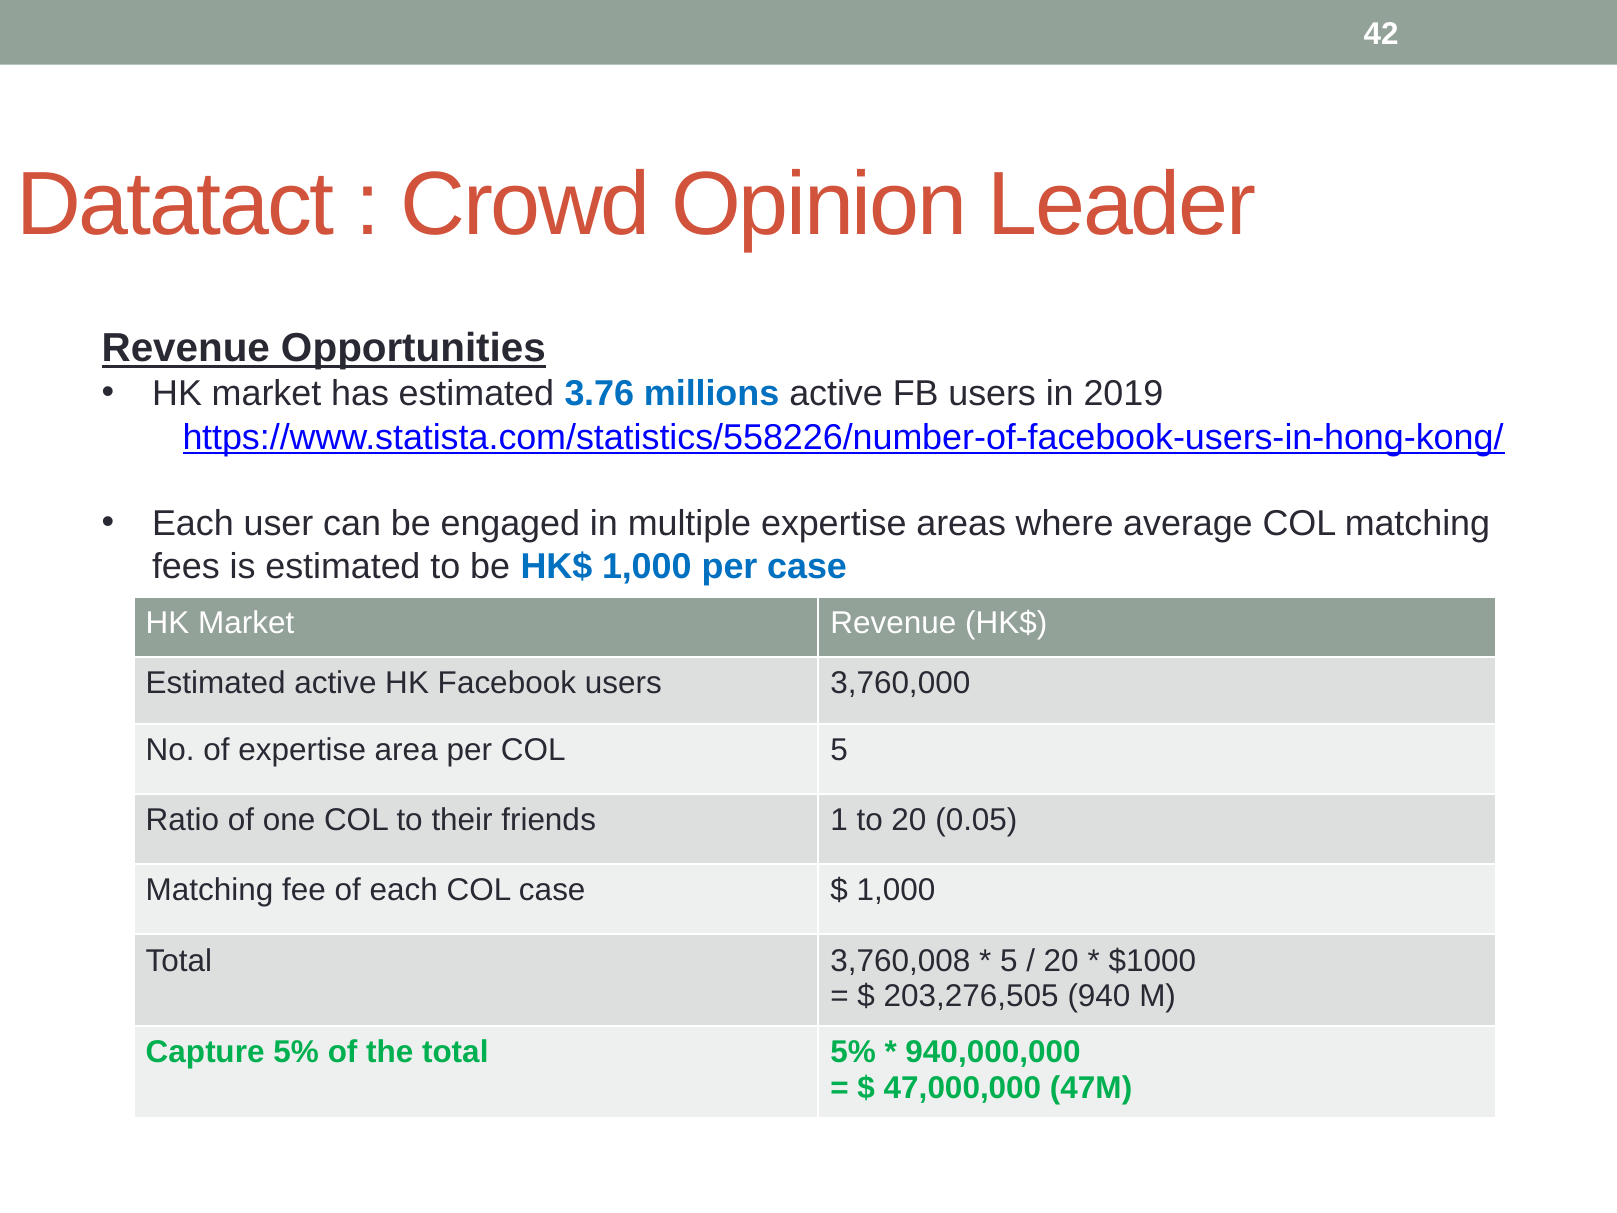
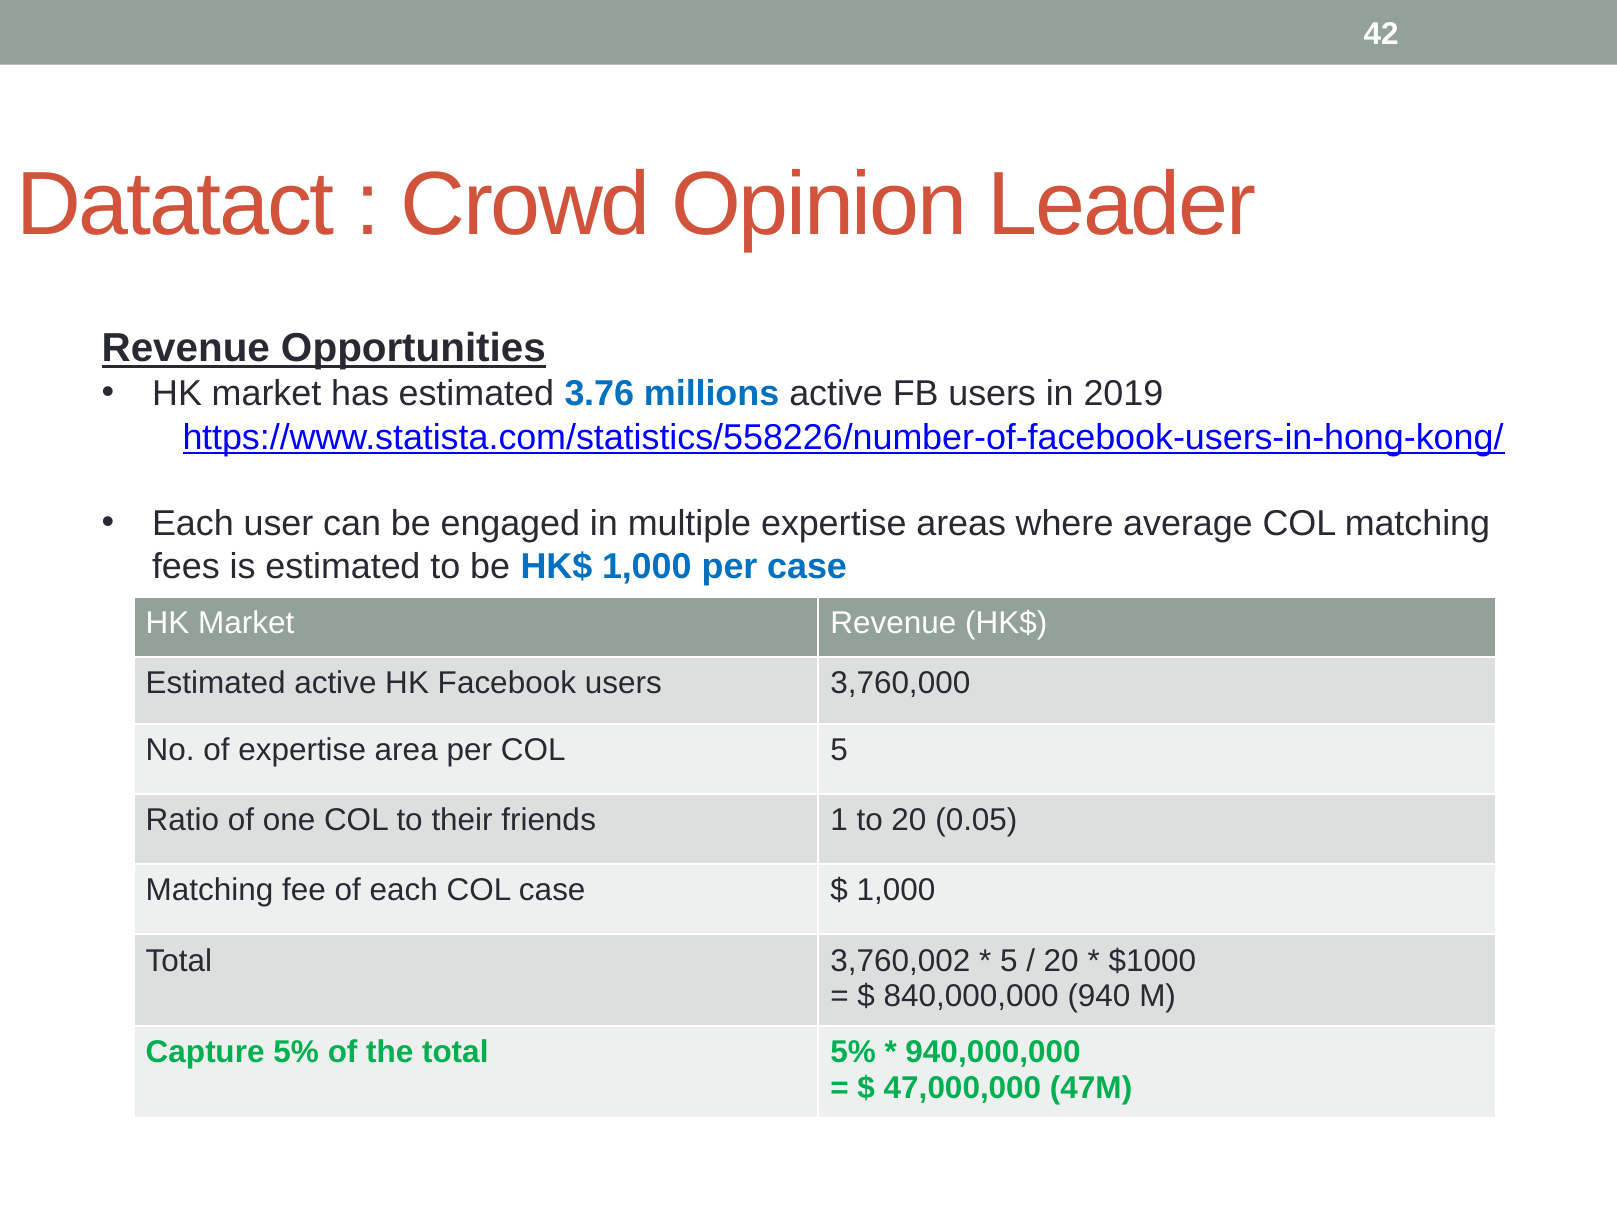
3,760,008: 3,760,008 -> 3,760,002 (900, 961)
203,276,505: 203,276,505 -> 840,000,000 (971, 996)
